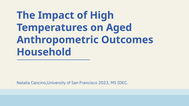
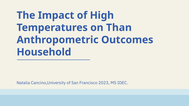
Aged: Aged -> Than (119, 28)
